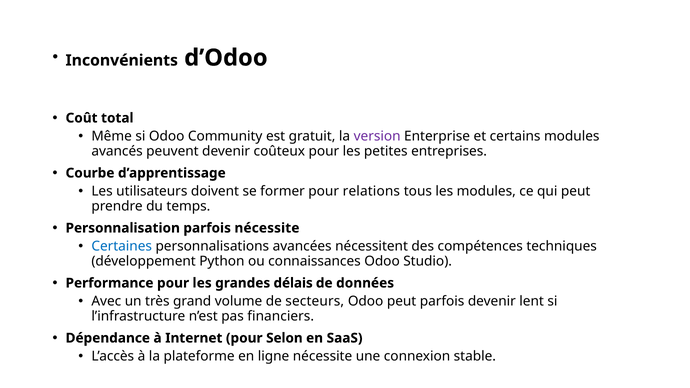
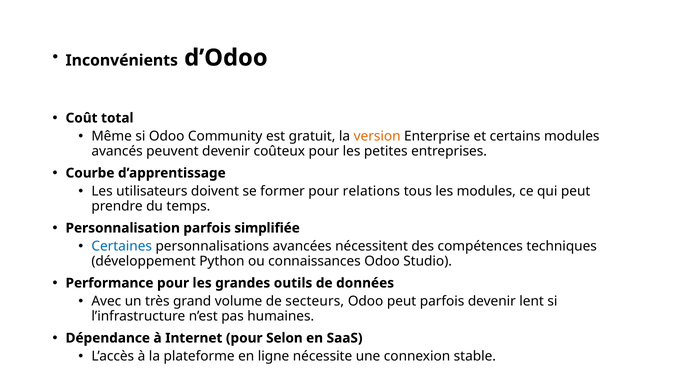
version colour: purple -> orange (377, 136)
parfois nécessite: nécessite -> simplifiée (267, 228)
délais: délais -> outils (293, 283)
financiers: financiers -> humaines (281, 316)
